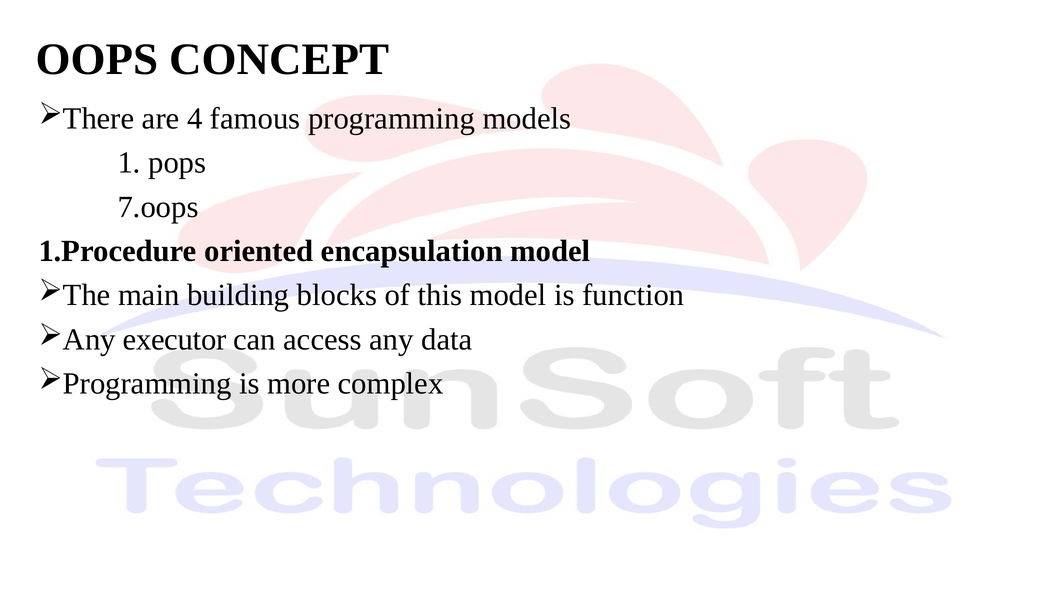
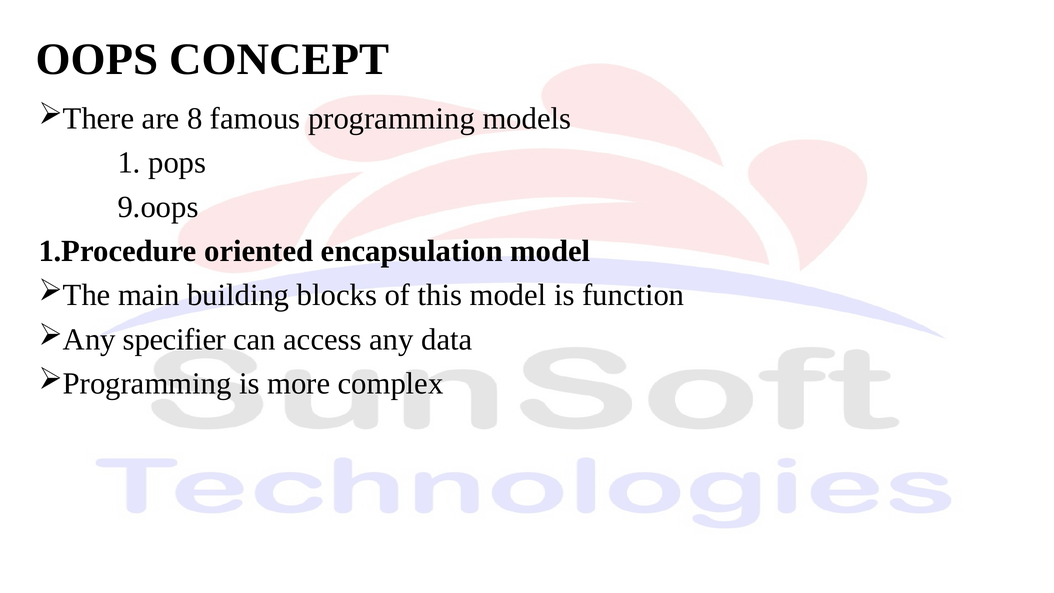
4: 4 -> 8 (195, 118)
7.oops: 7.oops -> 9.oops (158, 207)
executor: executor -> specifier (175, 339)
